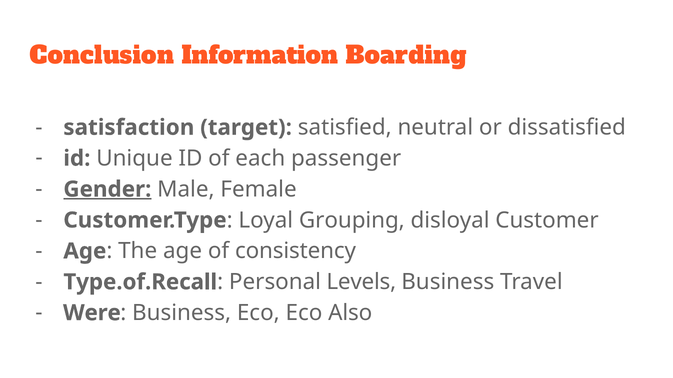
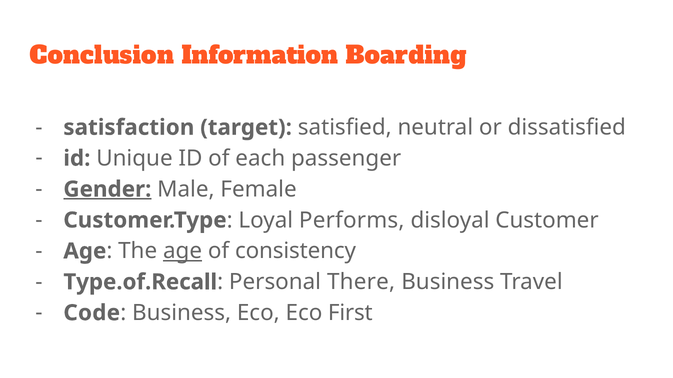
Grouping: Grouping -> Performs (352, 220)
age underline: none -> present (183, 251)
Levels: Levels -> There (361, 282)
Were: Were -> Code (92, 313)
Also: Also -> First (350, 313)
